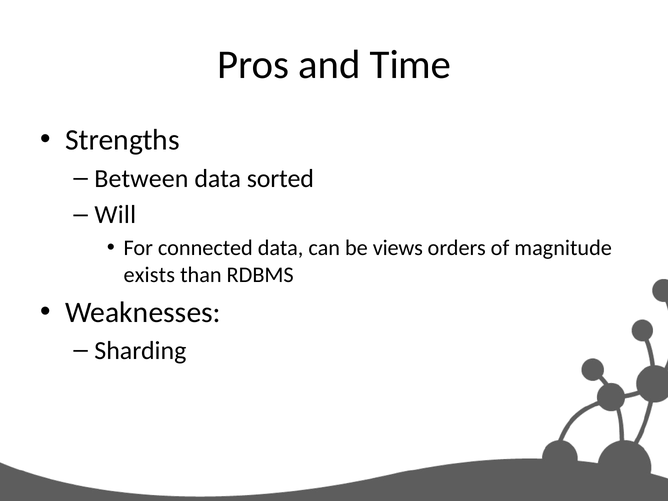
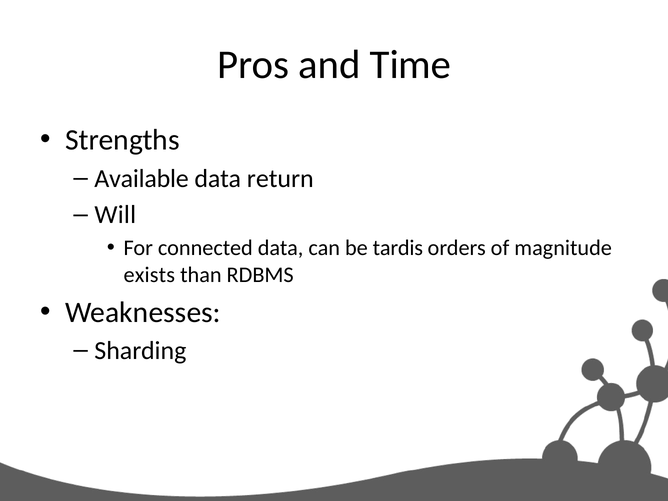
Between: Between -> Available (142, 178)
sorted: sorted -> return (280, 178)
views: views -> tardis (398, 248)
